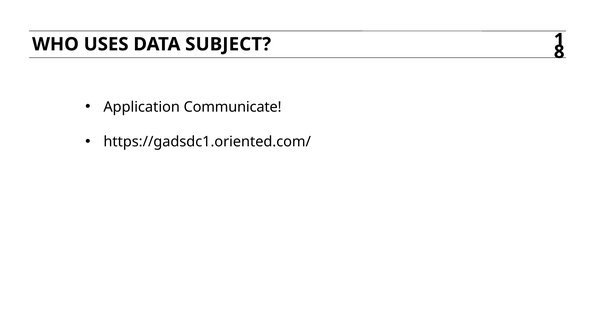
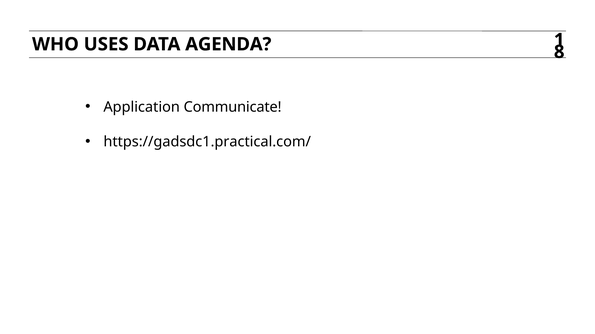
SUBJECT: SUBJECT -> AGENDA (228, 44)
https://gadsdc1.oriented.com/: https://gadsdc1.oriented.com/ -> https://gadsdc1.practical.com/ (207, 142)
